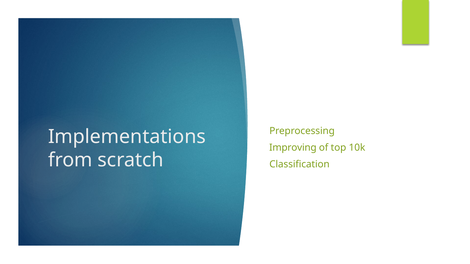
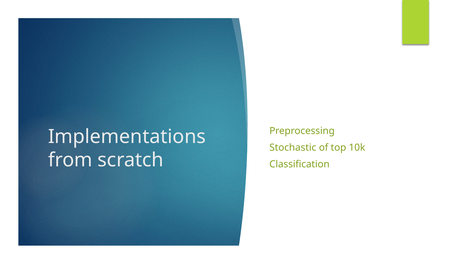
Improving: Improving -> Stochastic (293, 148)
